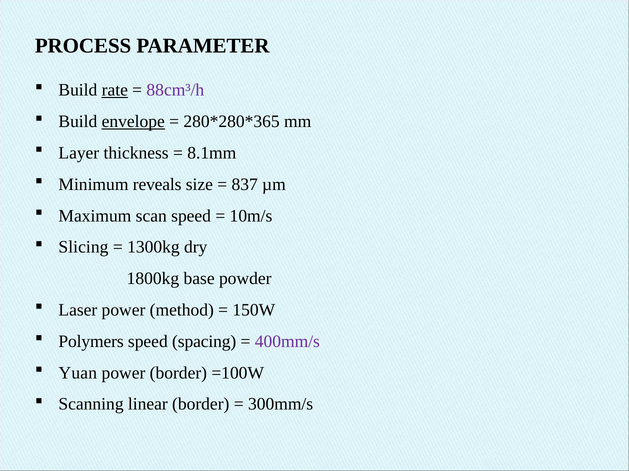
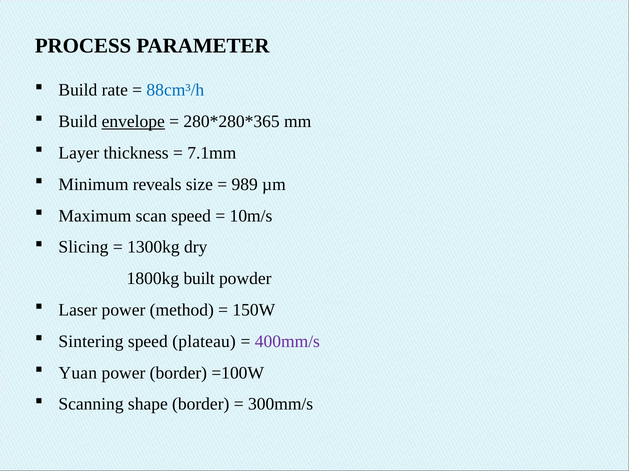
rate underline: present -> none (115, 90)
88cm³/h colour: purple -> blue (175, 90)
8.1mm: 8.1mm -> 7.1mm (212, 153)
837: 837 -> 989 (245, 185)
base: base -> built (199, 279)
Polymers: Polymers -> Sintering (91, 342)
spacing: spacing -> plateau (204, 342)
linear: linear -> shape (148, 405)
